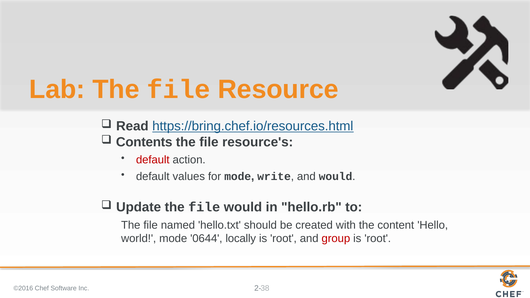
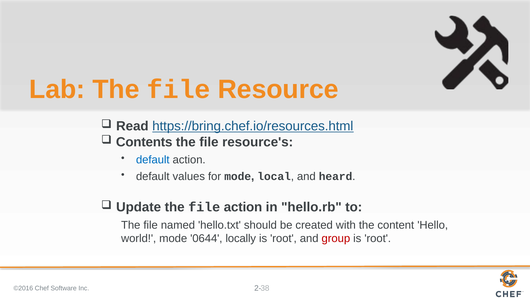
default colour: red -> blue (153, 160)
write: write -> local (274, 177)
and would: would -> heard (336, 177)
file would: would -> action (243, 207)
